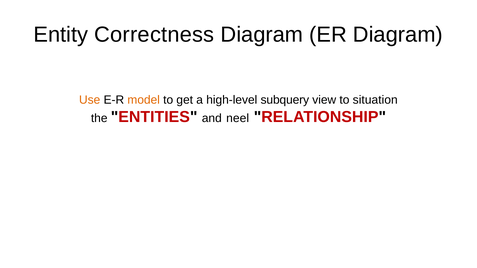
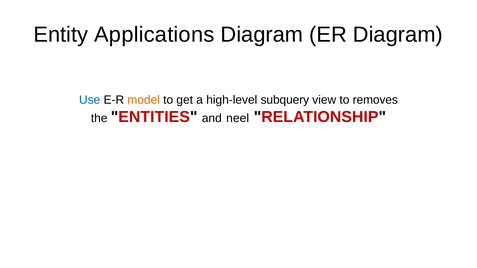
Correctness: Correctness -> Applications (154, 35)
Use colour: orange -> blue (90, 100)
situation: situation -> removes (375, 100)
